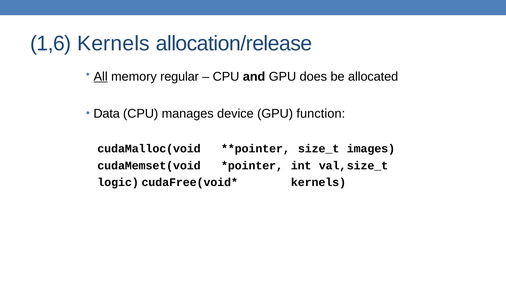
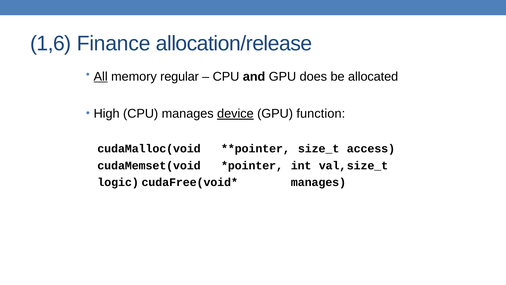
1,6 Kernels: Kernels -> Finance (114, 44)
Data: Data -> High (107, 114)
device underline: none -> present (235, 114)
images: images -> access (371, 149)
kernels: kernels -> manages (318, 182)
